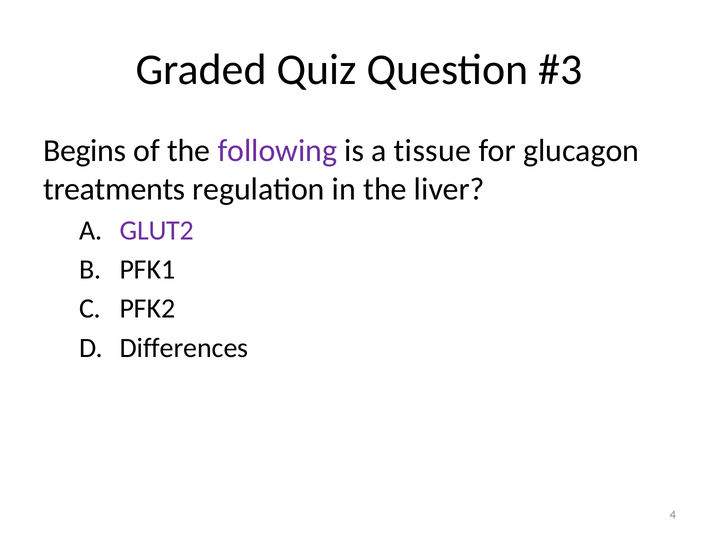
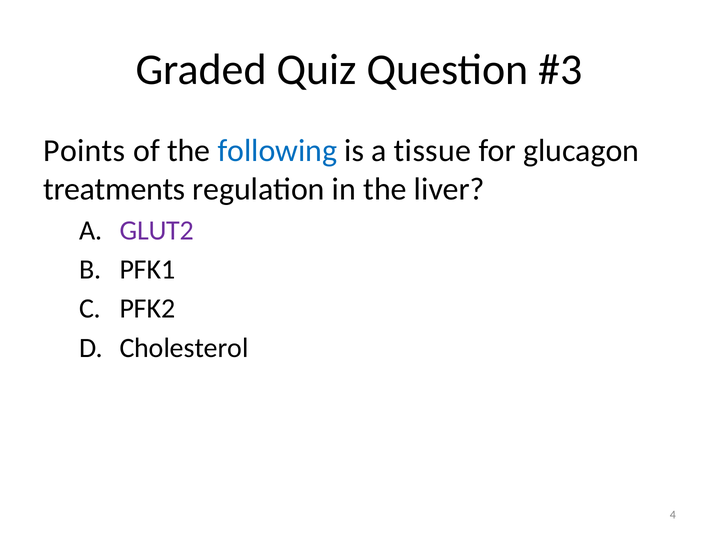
Begins: Begins -> Points (84, 151)
following colour: purple -> blue (277, 151)
Differences: Differences -> Cholesterol (184, 348)
